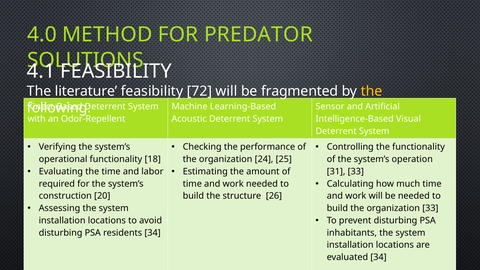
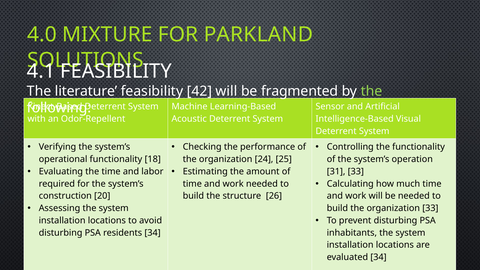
METHOD: METHOD -> MIXTURE (107, 35)
PREDATOR: PREDATOR -> PARKLAND (258, 35)
72: 72 -> 42 (199, 91)
the colour: yellow -> light green (372, 91)
